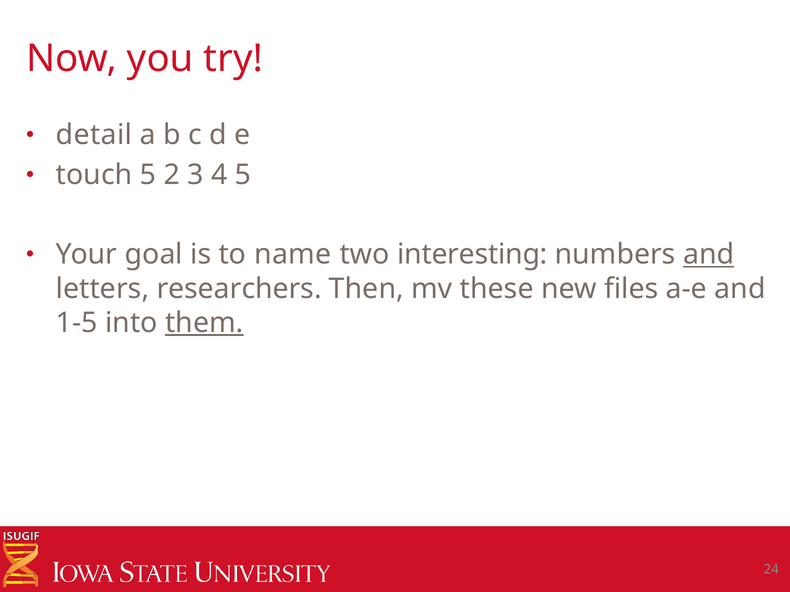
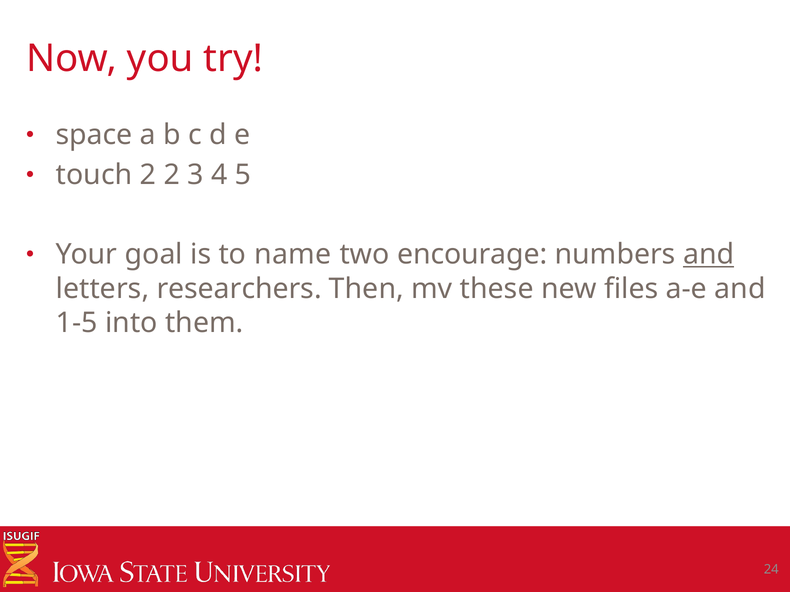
detail: detail -> space (94, 135)
touch 5: 5 -> 2 (148, 175)
interesting: interesting -> encourage (472, 255)
them underline: present -> none (204, 323)
